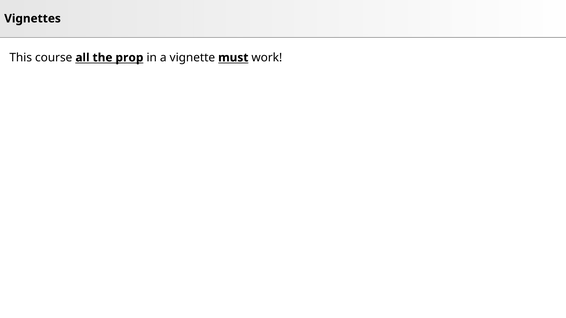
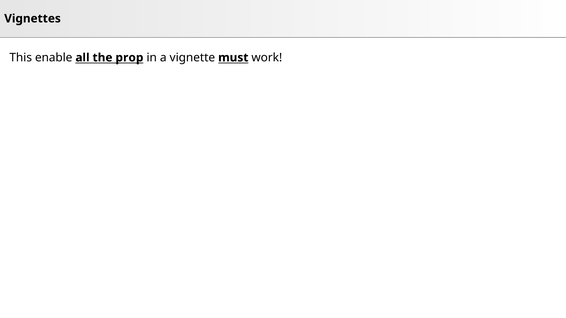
course: course -> enable (54, 58)
